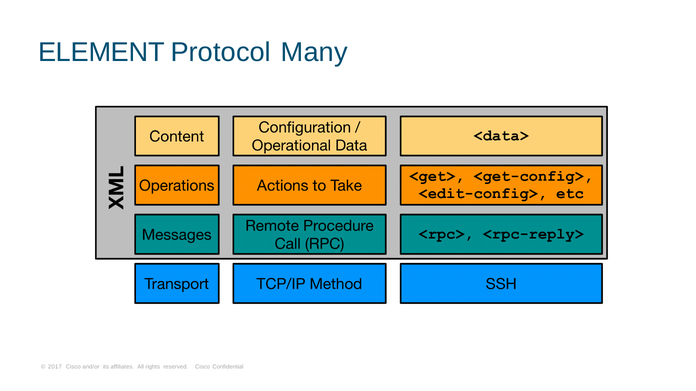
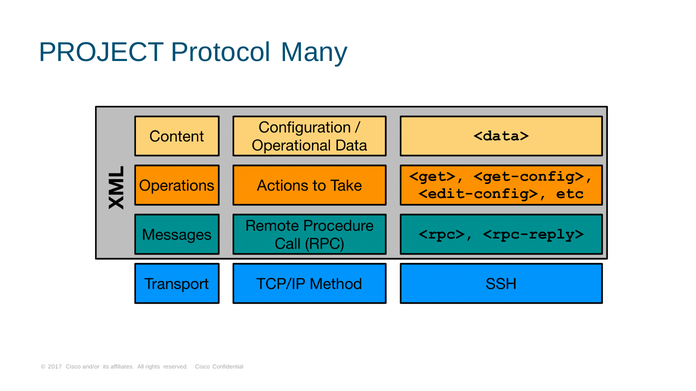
ELEMENT: ELEMENT -> PROJECT (101, 52)
